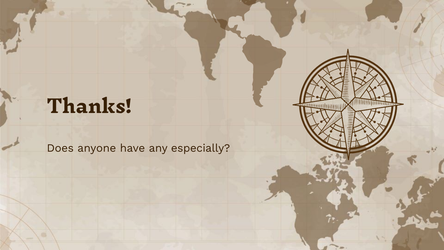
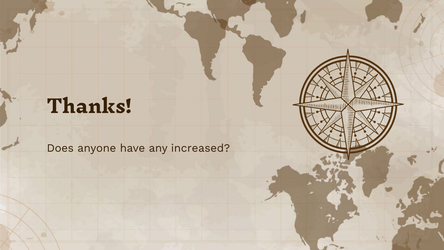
especially: especially -> increased (201, 148)
